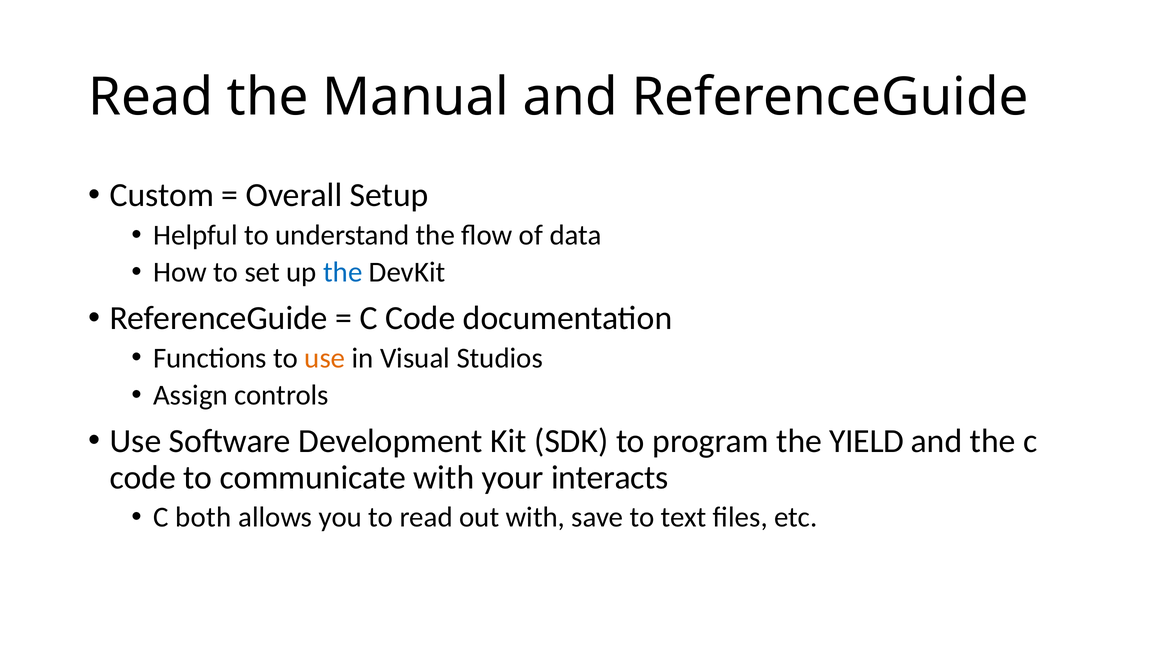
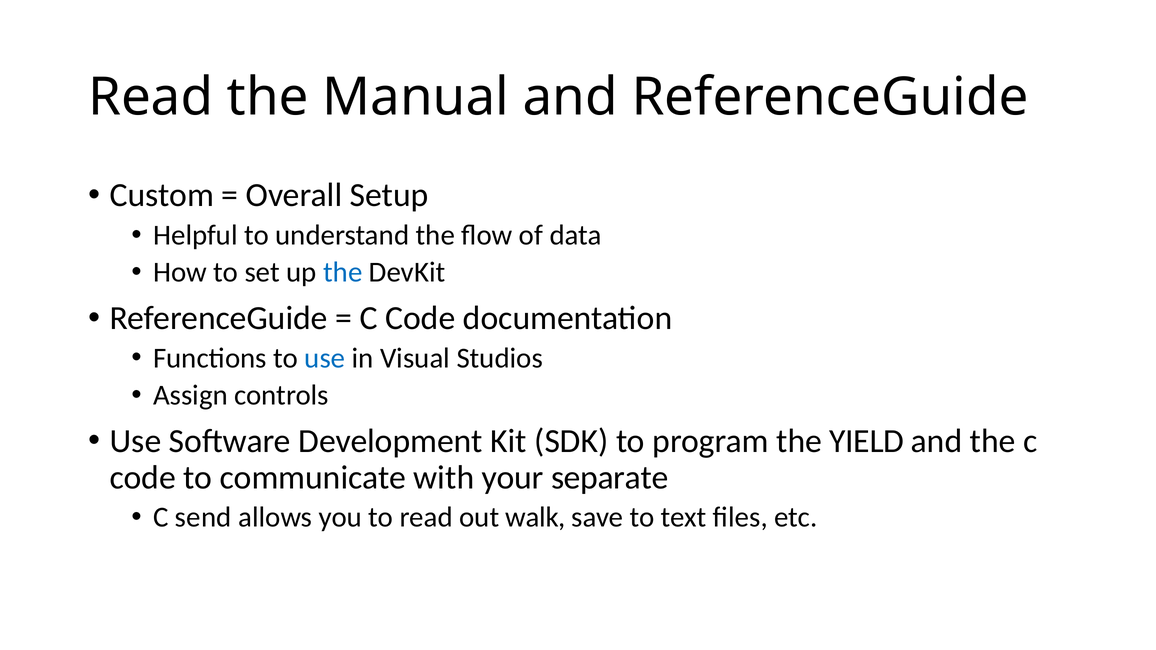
use colour: orange -> blue (325, 358)
interacts: interacts -> separate (610, 478)
both: both -> send (203, 517)
out with: with -> walk (536, 517)
